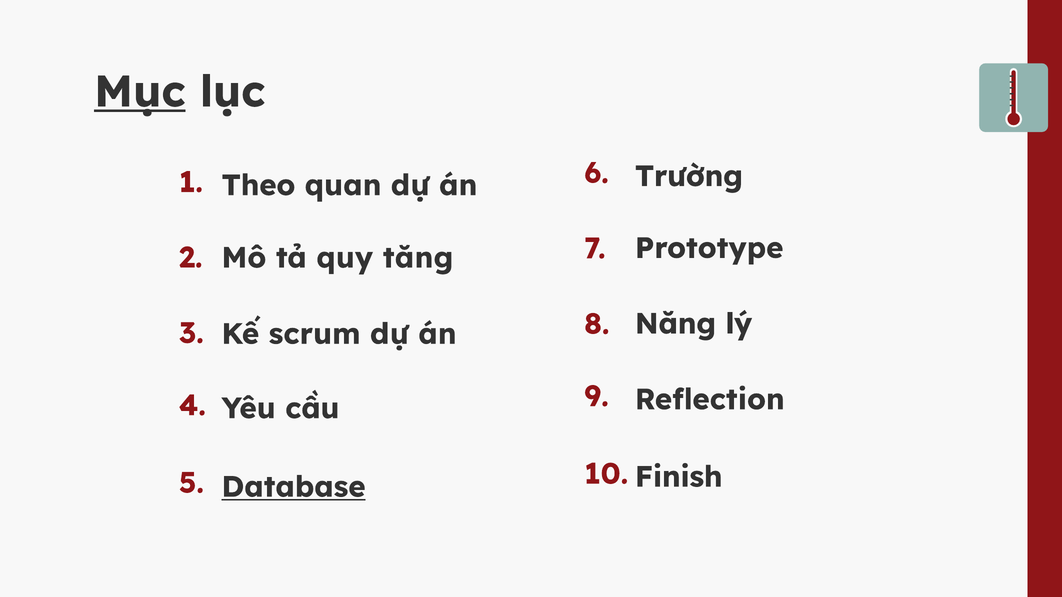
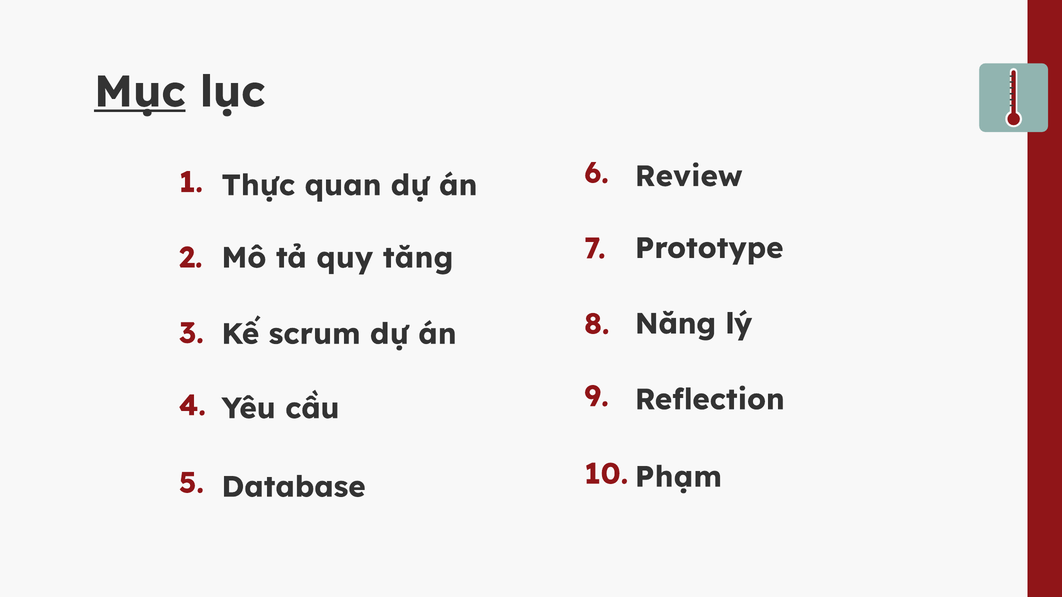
Trường: Trường -> Review (689, 176)
Theo: Theo -> Thực (258, 186)
Finish: Finish -> Phạm (678, 477)
Database underline: present -> none (294, 487)
